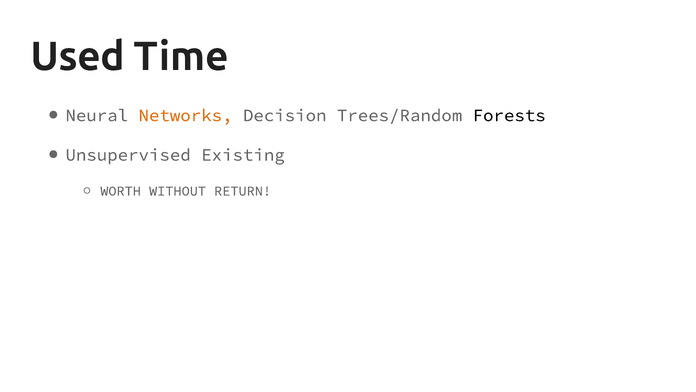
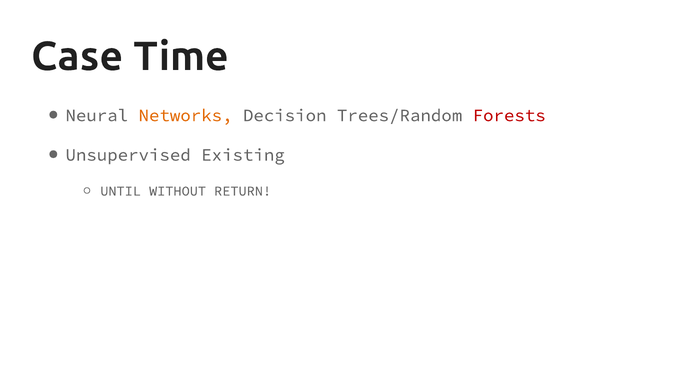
Used: Used -> Case (77, 56)
Forests colour: black -> red (509, 115)
WORTH: WORTH -> UNTIL (121, 191)
